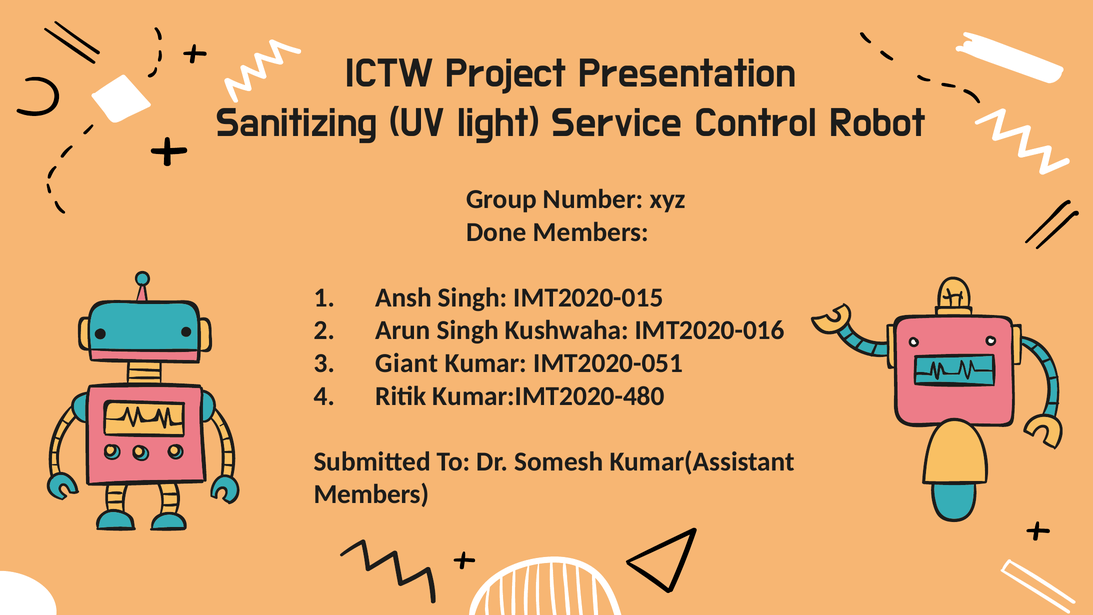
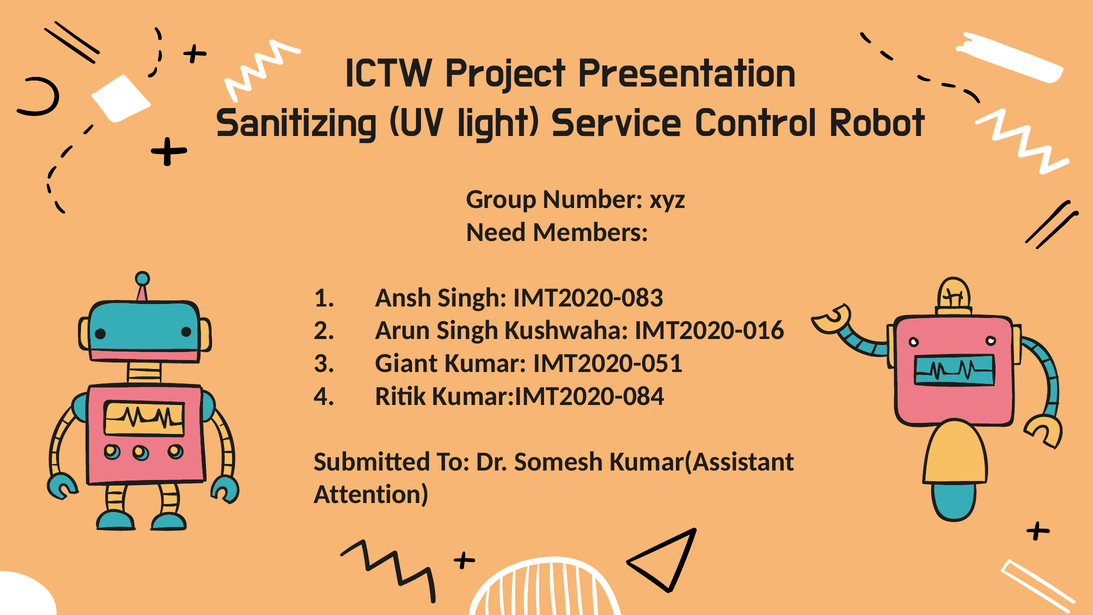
Done: Done -> Need (496, 232)
IMT2020-015: IMT2020-015 -> IMT2020-083 (588, 298)
Kumar:IMT2020-480: Kumar:IMT2020-480 -> Kumar:IMT2020-084 (548, 396)
Members: Members -> Attention (371, 494)
